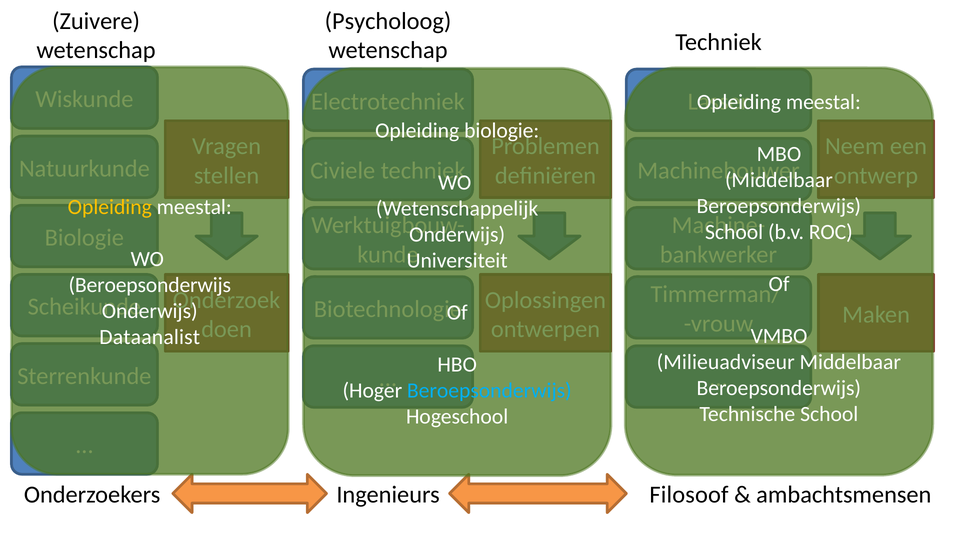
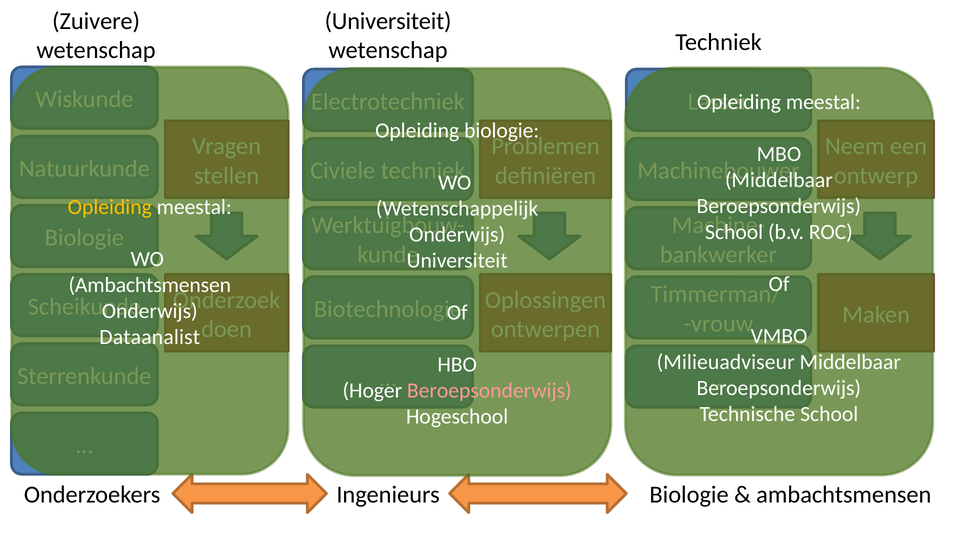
Psycholoog: Psycholoog -> Universiteit (388, 21)
Beroepsonderwijs: Beroepsonderwijs -> Ambachtsmensen (150, 285)
Beroepsonderwijs colour: light blue -> pink (489, 391)
Filosoof: Filosoof -> Biologie (689, 494)
